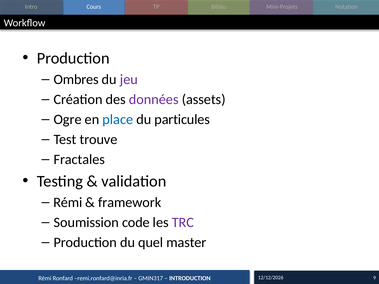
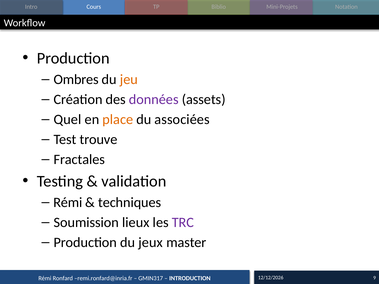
jeu colour: purple -> orange (129, 79)
Ogre: Ogre -> Quel (67, 119)
place colour: blue -> orange (118, 119)
particules: particules -> associées (182, 119)
framework: framework -> techniques (130, 203)
code: code -> lieux (136, 223)
quel: quel -> jeux (151, 243)
